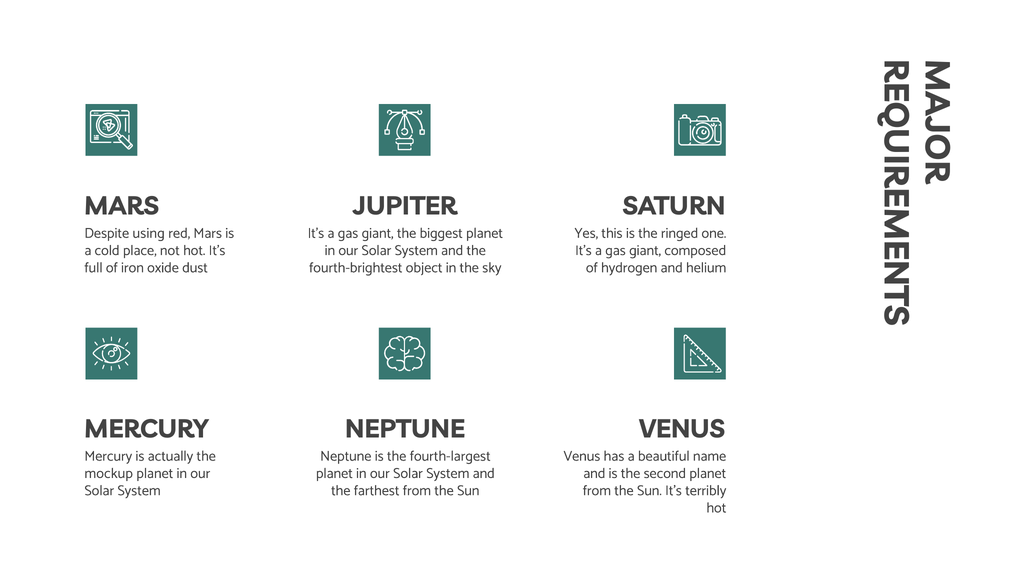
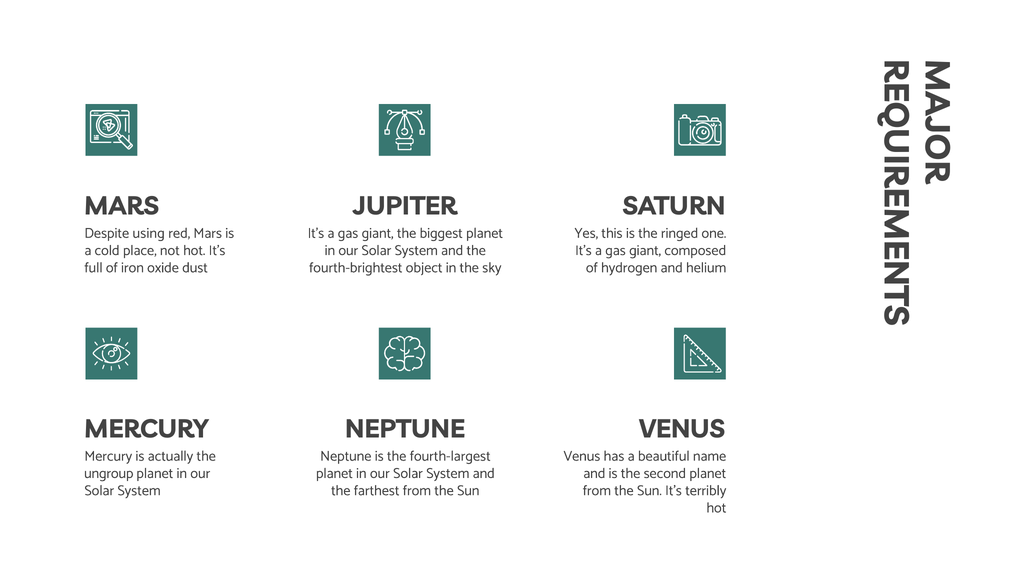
mockup: mockup -> ungroup (109, 473)
